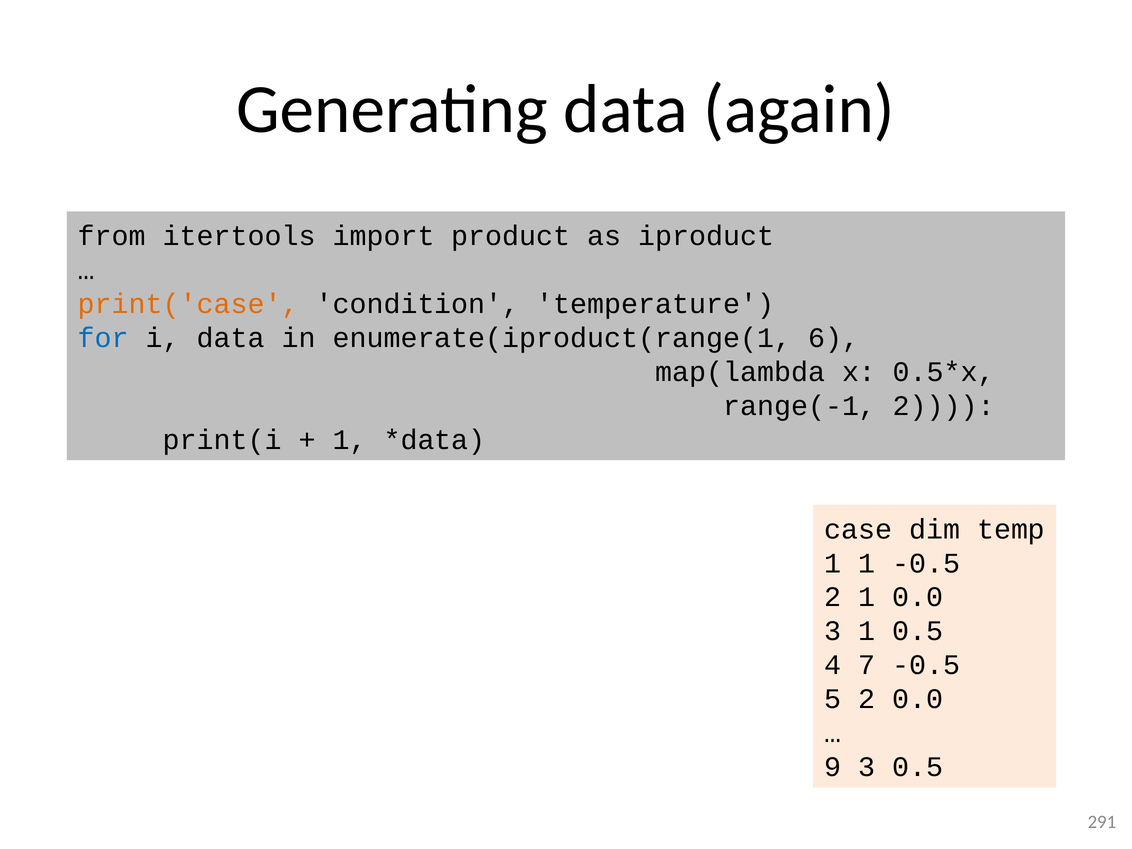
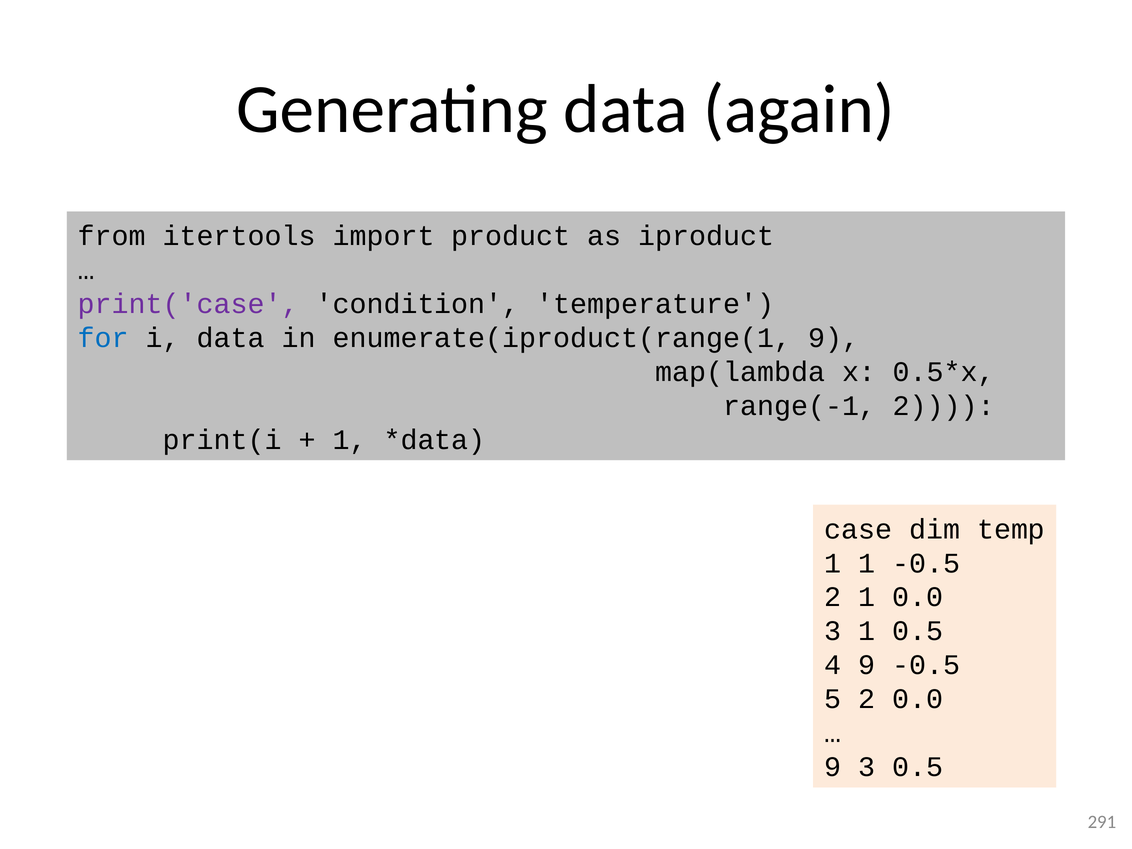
print('case colour: orange -> purple (188, 304)
enumerate(iproduct(range(1 6: 6 -> 9 (834, 338)
4 7: 7 -> 9 (867, 665)
